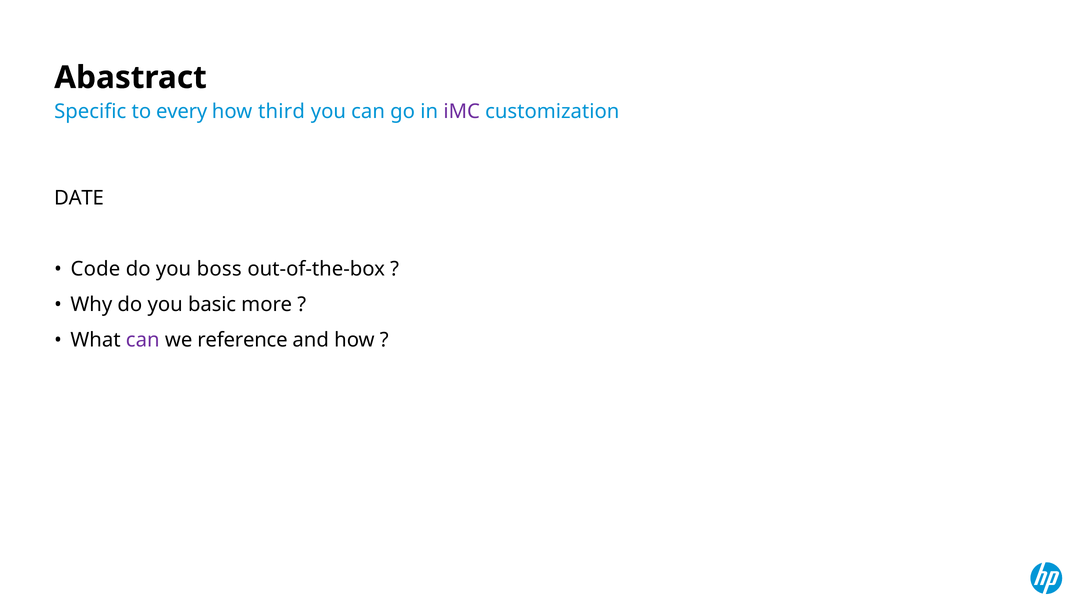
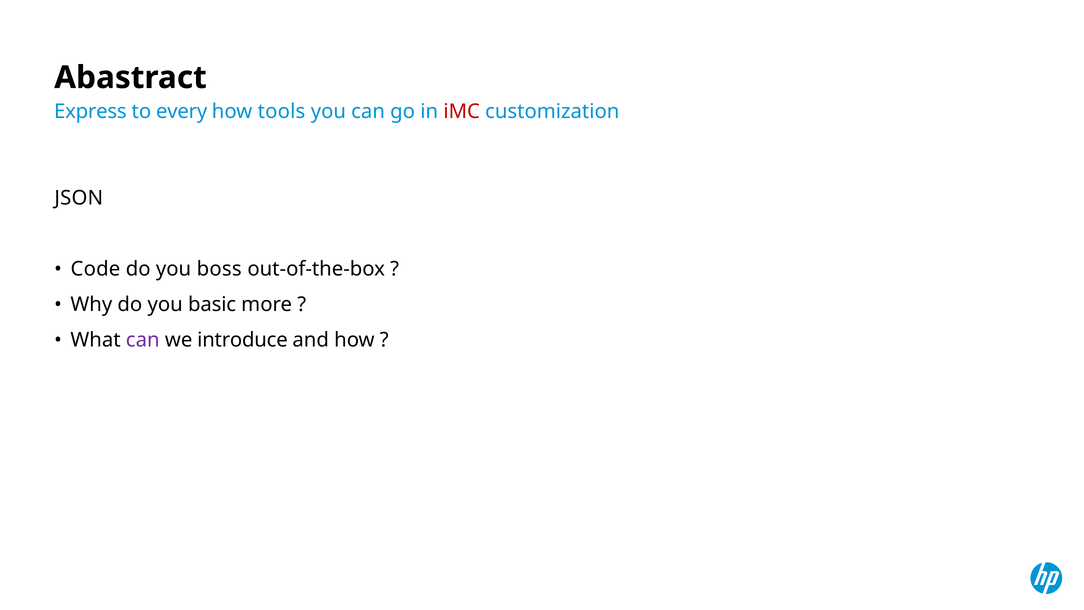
Specific: Specific -> Express (90, 112)
third: third -> tools (281, 112)
iMC colour: purple -> red (462, 112)
DATE: DATE -> JSON (79, 198)
reference: reference -> introduce (242, 340)
